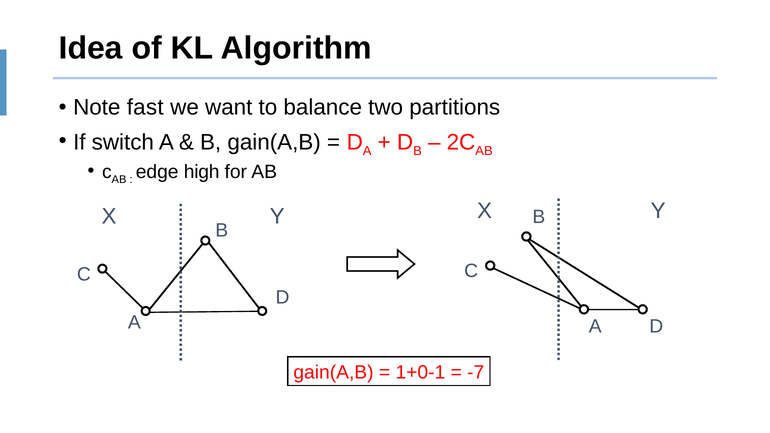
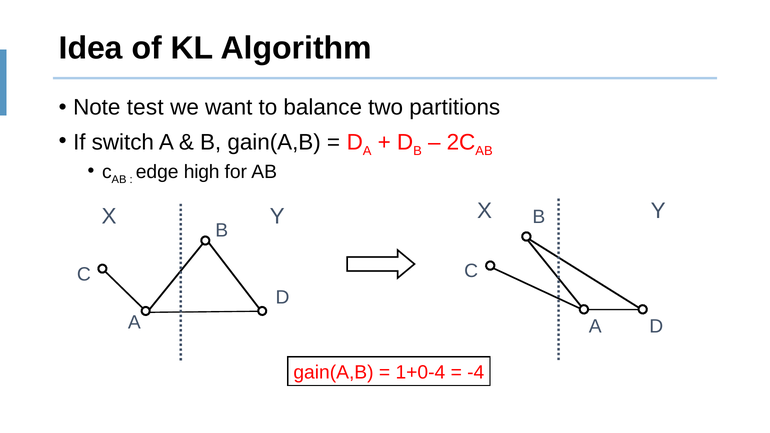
fast: fast -> test (145, 108)
1+0-1: 1+0-1 -> 1+0-4 (420, 373)
-7: -7 -> -4 (476, 373)
